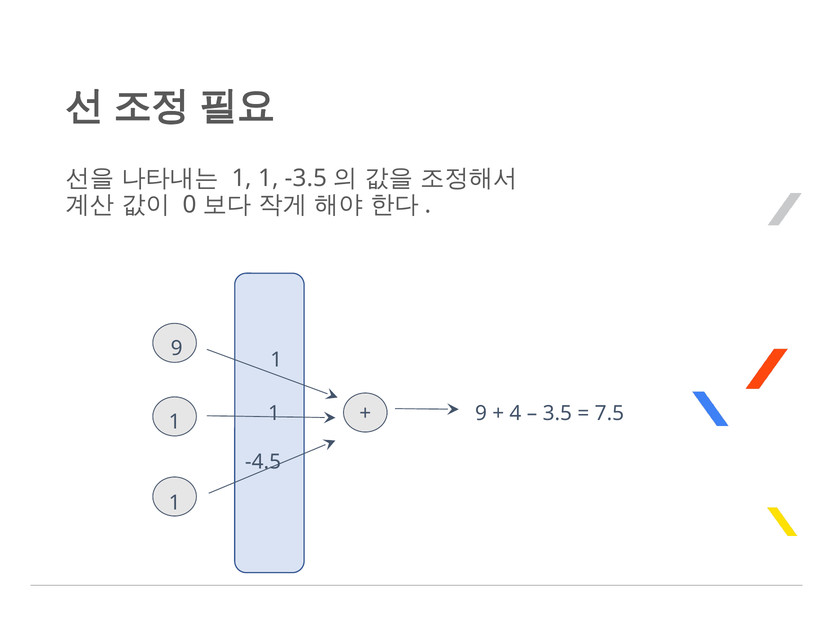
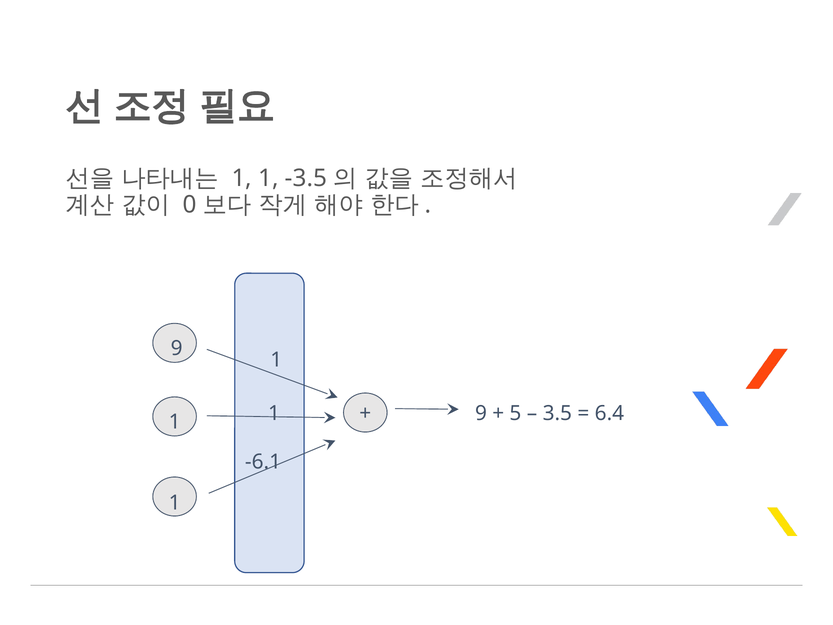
4: 4 -> 5 (515, 413)
7.5: 7.5 -> 6.4 (609, 413)
-4.5: -4.5 -> -6.1 (263, 462)
